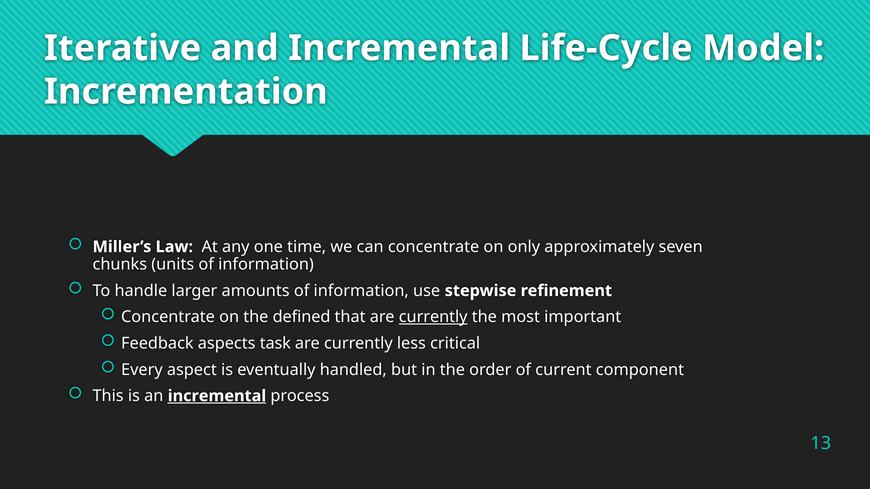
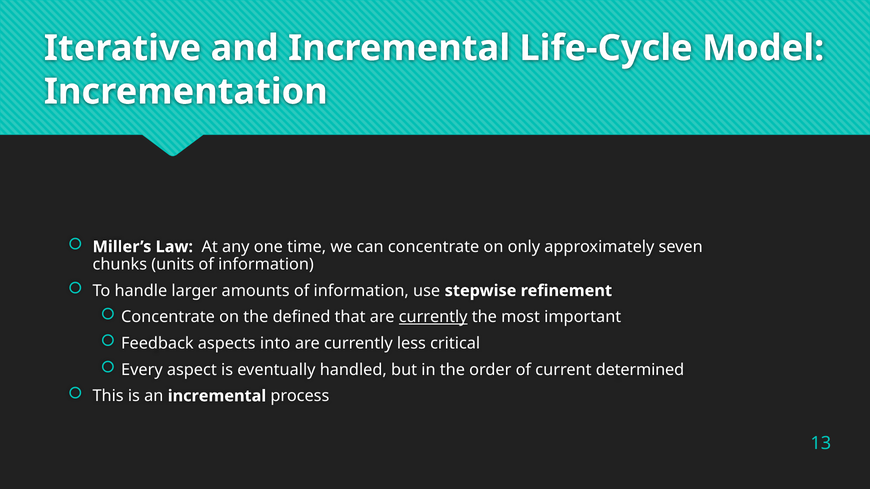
task: task -> into (275, 344)
component: component -> determined (640, 370)
incremental underline: present -> none (217, 396)
